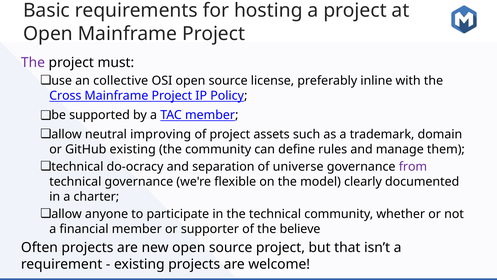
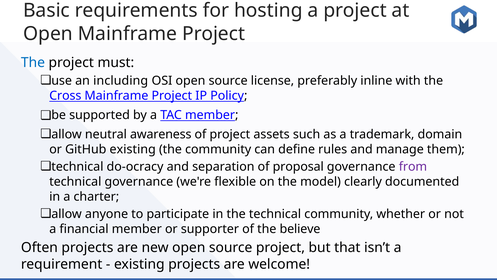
The colour: purple -> blue (33, 62)
collective: collective -> including (121, 81)
improving: improving -> awareness (161, 134)
universe: universe -> proposal (298, 167)
